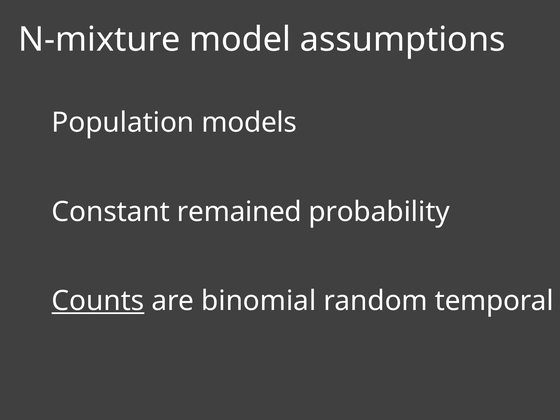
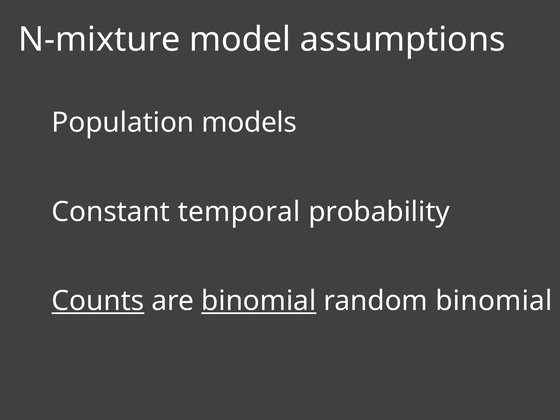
remained: remained -> temporal (239, 212)
binomial underline: none -> present (259, 301)
random temporal: temporal -> binomial (494, 301)
